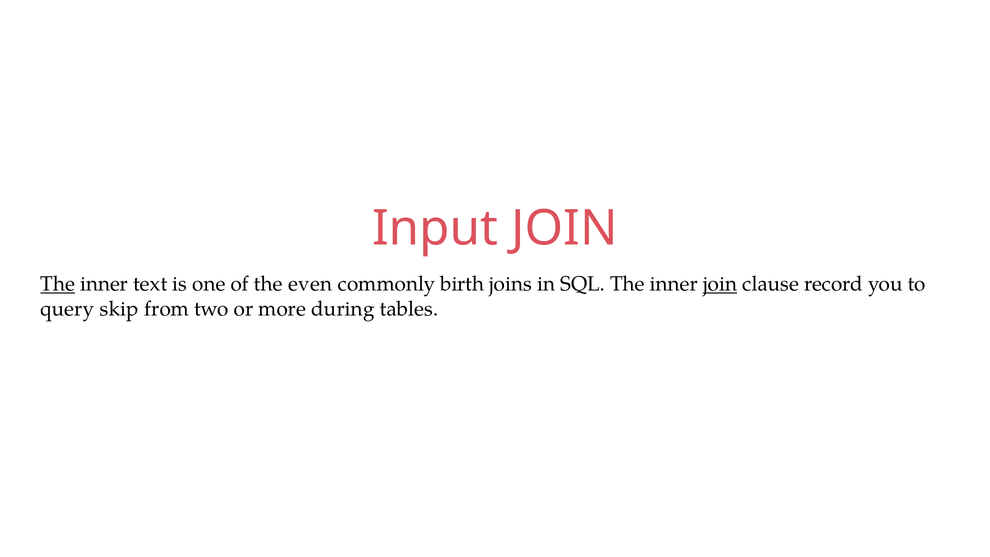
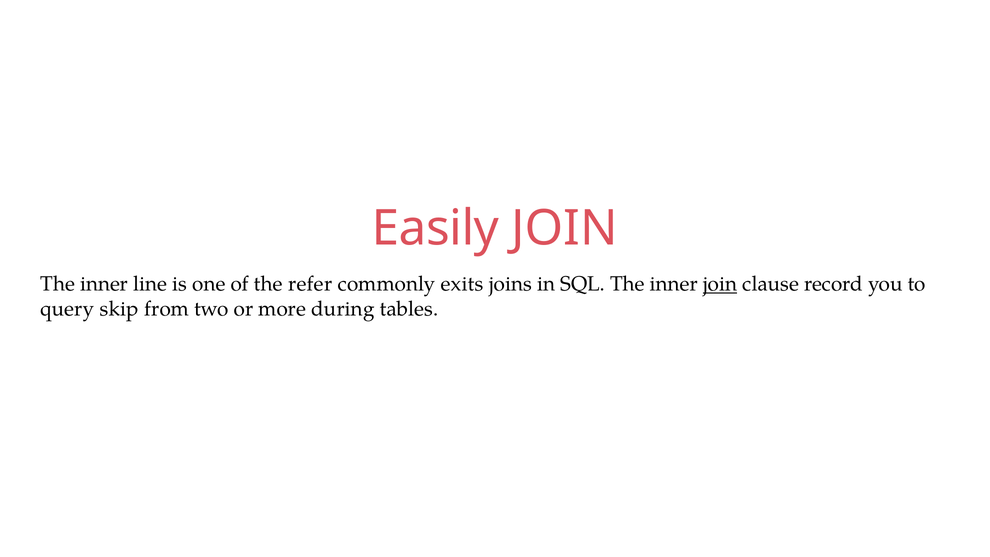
Input: Input -> Easily (435, 229)
The underline: present -> none (58, 284)
text: text -> line (150, 284)
even: even -> refer (310, 284)
birth: birth -> exits (462, 284)
